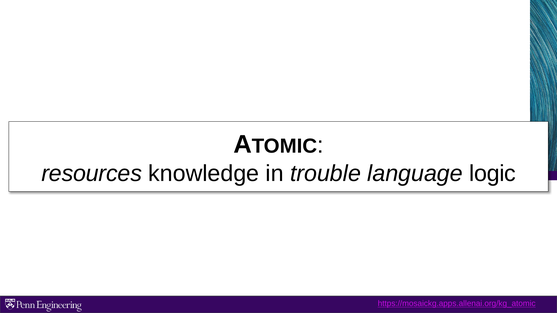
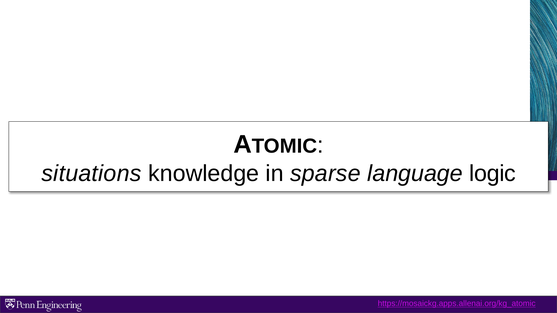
resources: resources -> situations (92, 174)
trouble: trouble -> sparse (325, 174)
